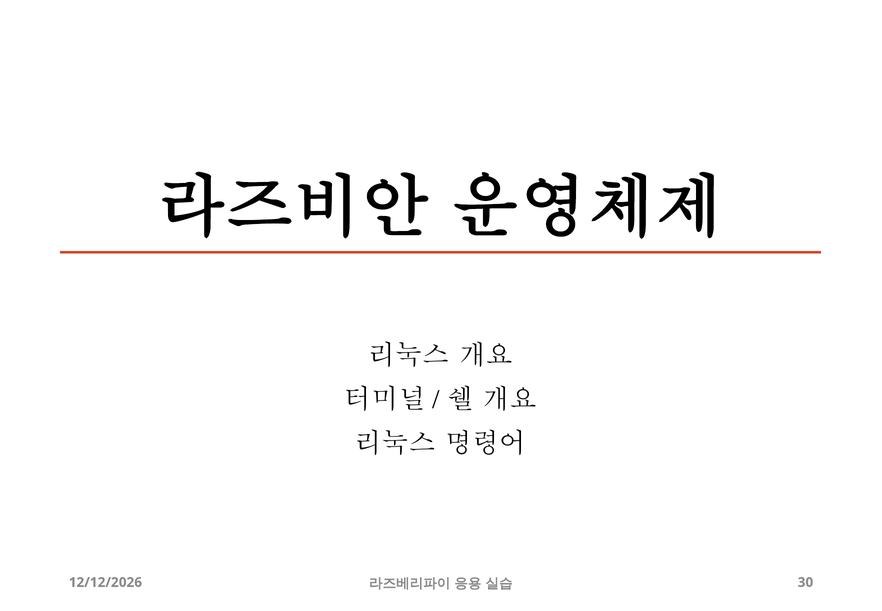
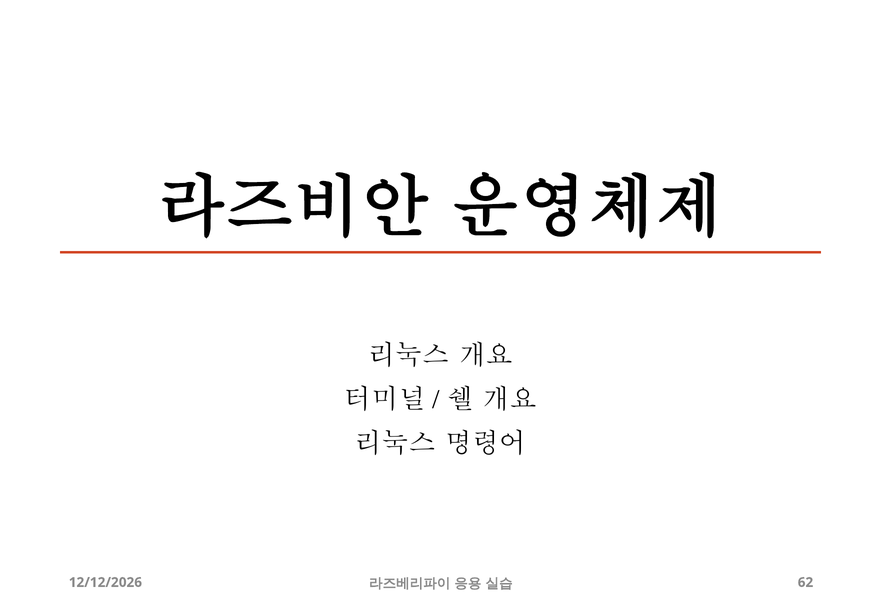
30: 30 -> 62 (805, 582)
